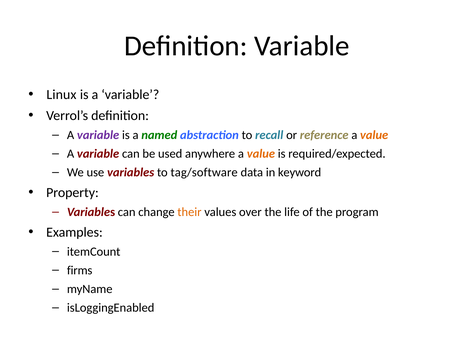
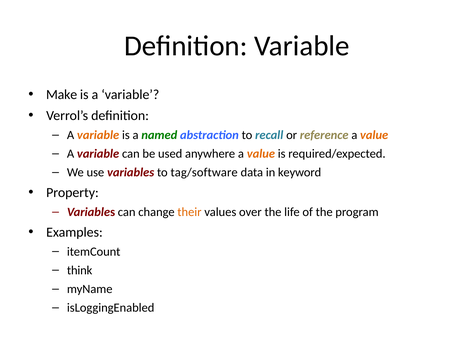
Linux: Linux -> Make (62, 95)
variable colour: purple -> orange (98, 135)
firms: firms -> think (80, 270)
